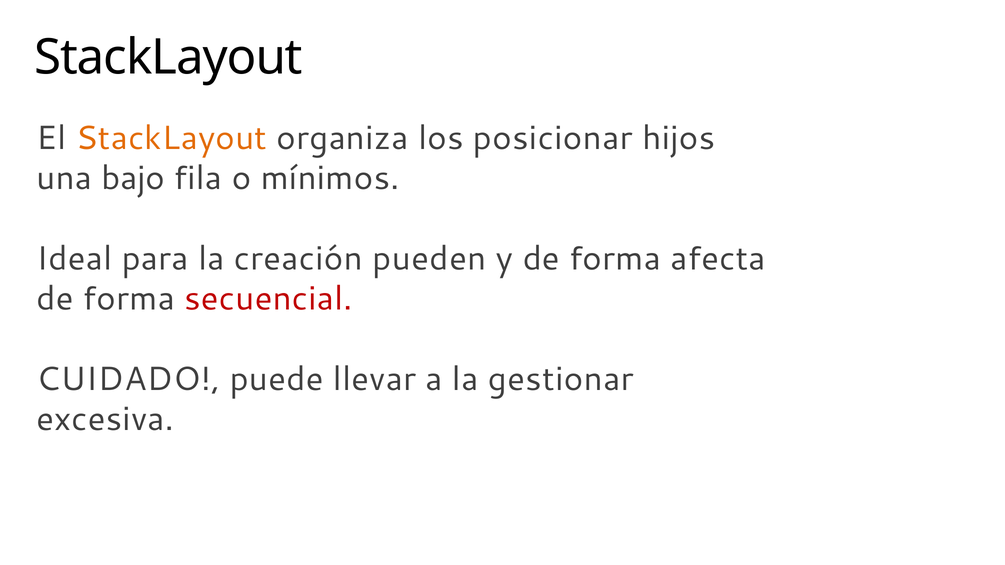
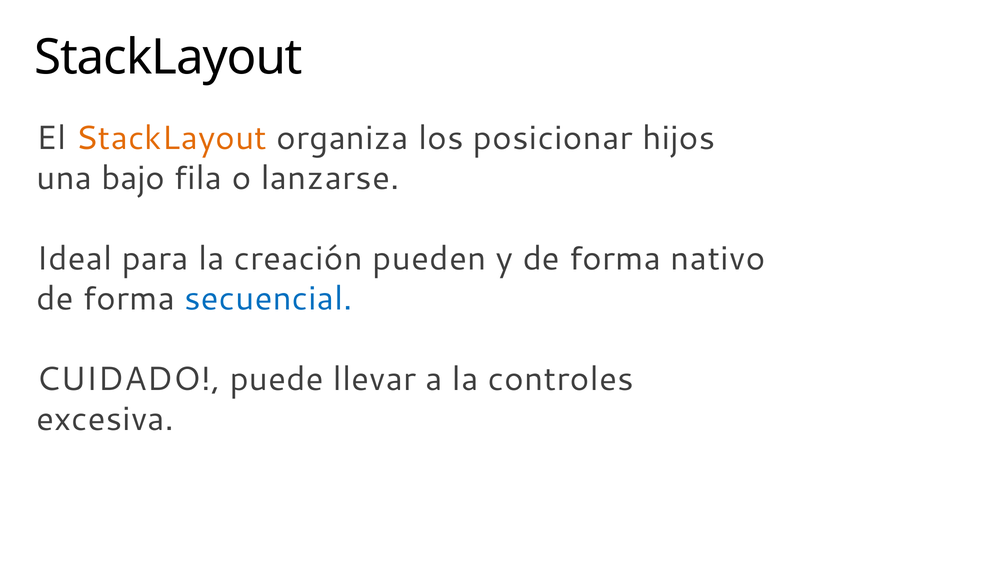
mínimos: mínimos -> lanzarse (330, 178)
afecta: afecta -> nativo (718, 259)
secuencial colour: red -> blue (268, 299)
gestionar: gestionar -> controles (561, 379)
